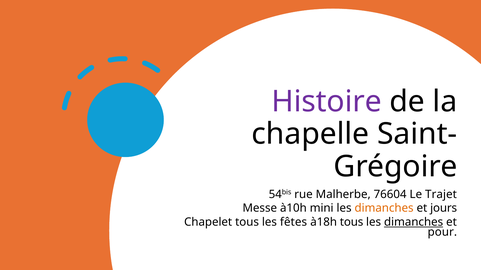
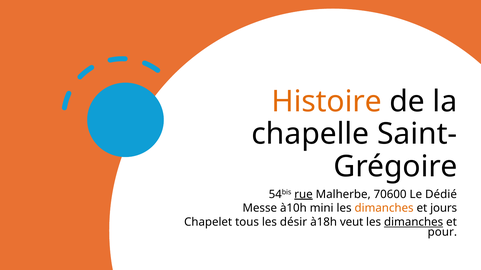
Histoire colour: purple -> orange (327, 102)
rue underline: none -> present (303, 195)
76604: 76604 -> 70600 (390, 195)
Trajet: Trajet -> Dédié (441, 195)
fêtes: fêtes -> désir (294, 223)
à18h tous: tous -> veut (352, 223)
